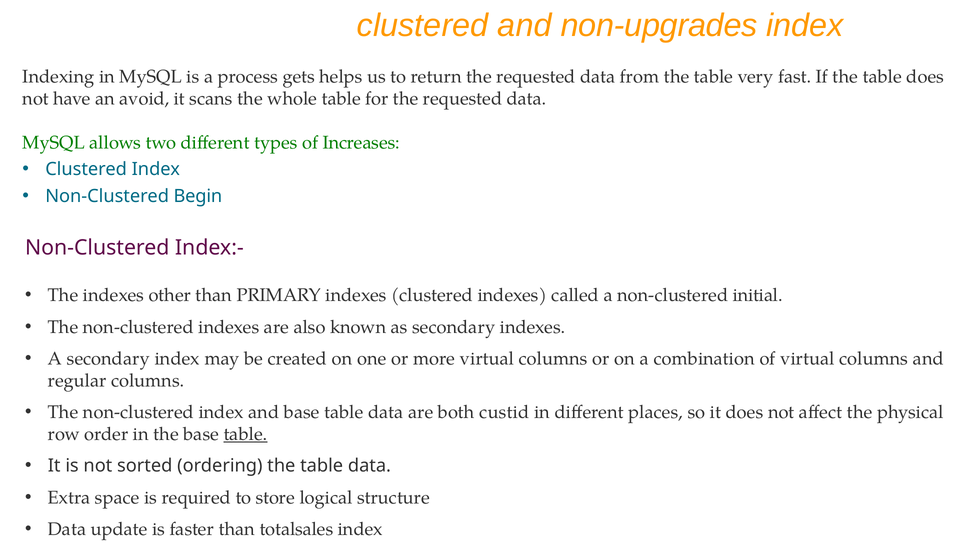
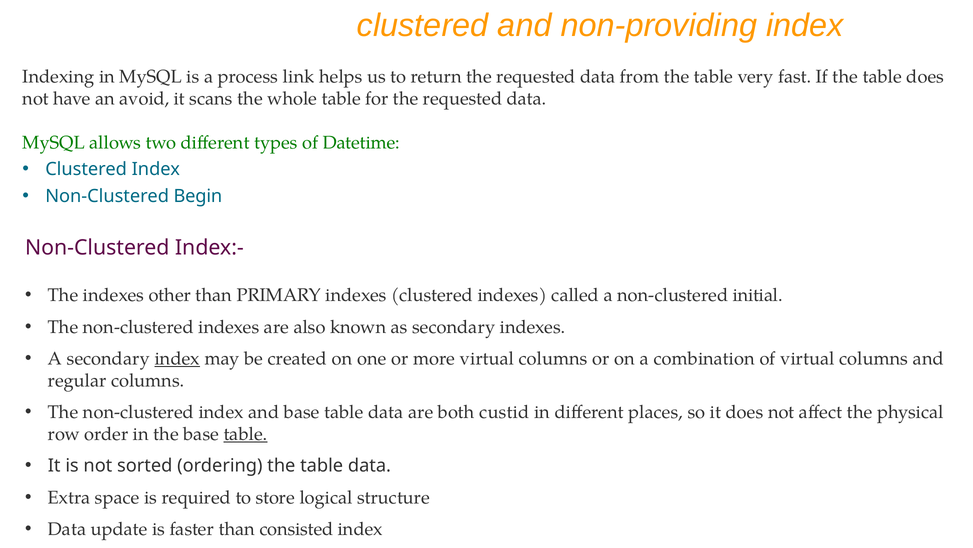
non-upgrades: non-upgrades -> non-providing (659, 25)
gets: gets -> link (299, 77)
Increases: Increases -> Datetime (361, 142)
index underline: none -> present (177, 358)
totalsales: totalsales -> consisted (296, 528)
